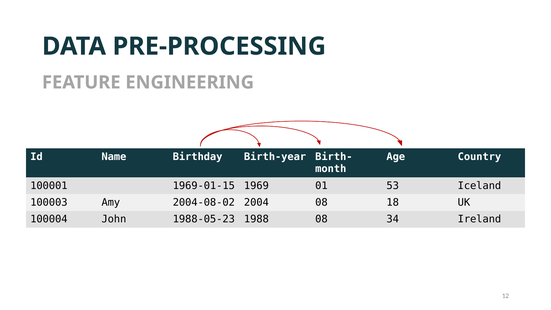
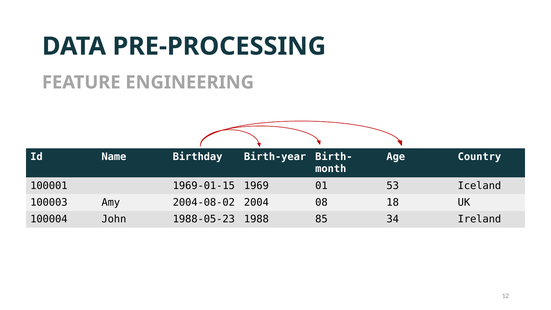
1988 08: 08 -> 85 (321, 219)
